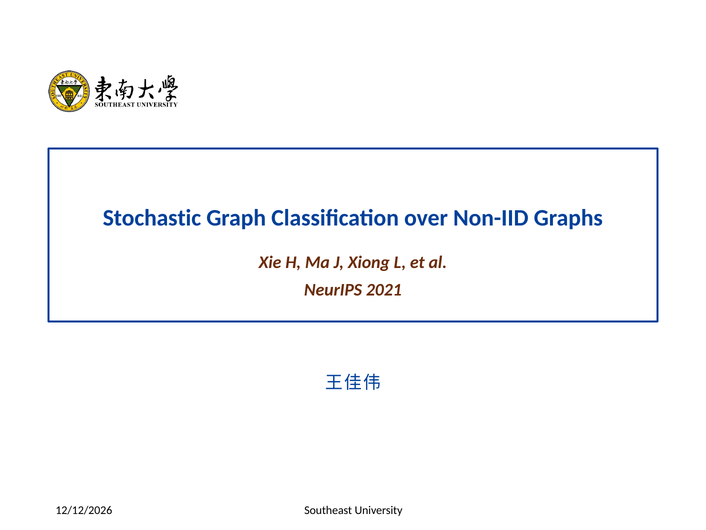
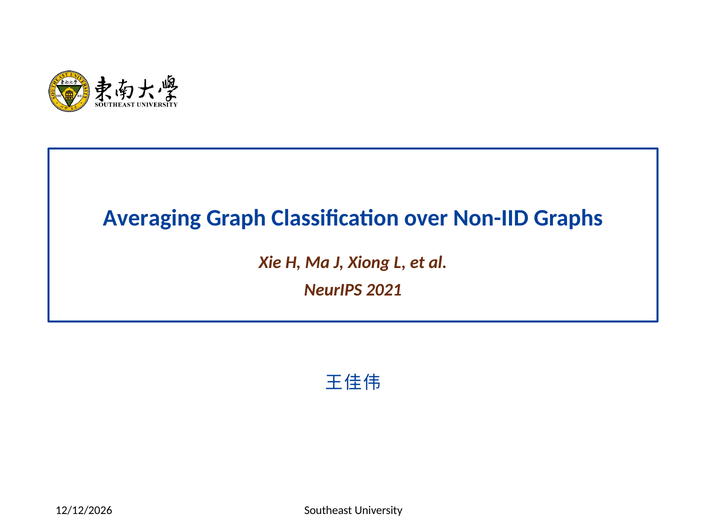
Stochastic: Stochastic -> Averaging (152, 218)
